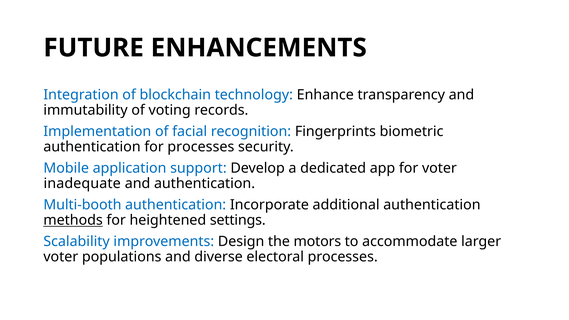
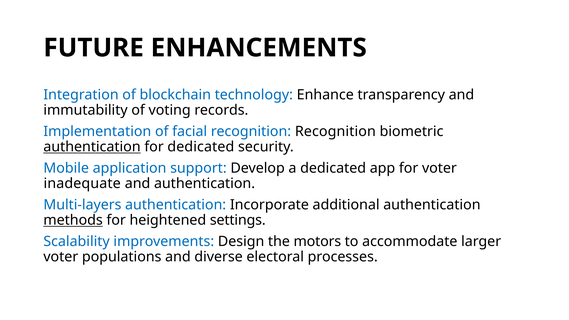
recognition Fingerprints: Fingerprints -> Recognition (335, 132)
authentication underline: none -> present (92, 147)
for processes: processes -> dedicated (201, 147)
Multi-booth: Multi-booth -> Multi-layers (82, 205)
